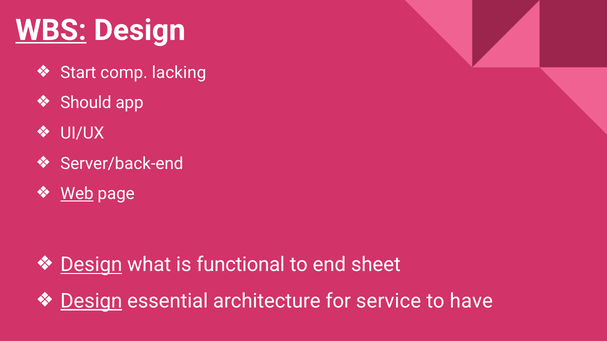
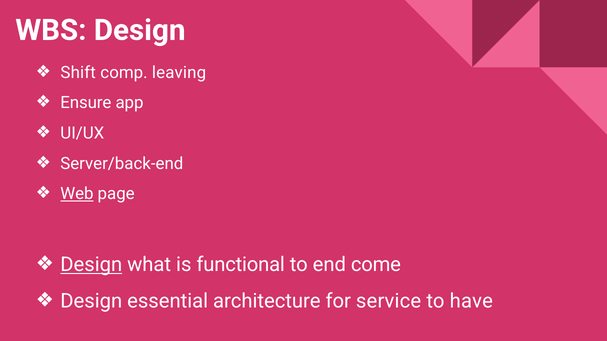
WBS underline: present -> none (51, 30)
Start: Start -> Shift (78, 73)
lacking: lacking -> leaving (179, 73)
Should: Should -> Ensure (86, 103)
sheet: sheet -> come (376, 265)
Design underline: present -> none (91, 302)
